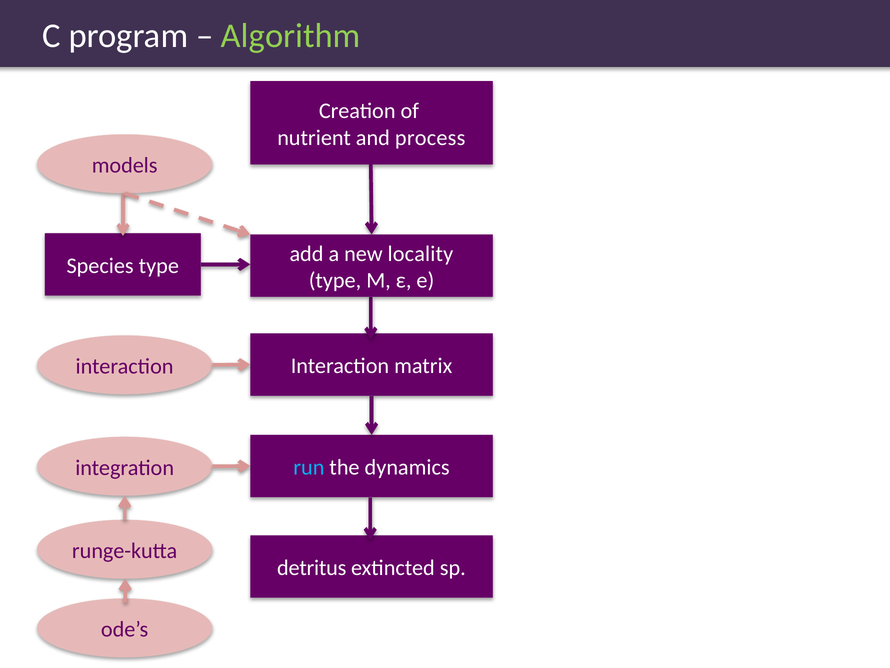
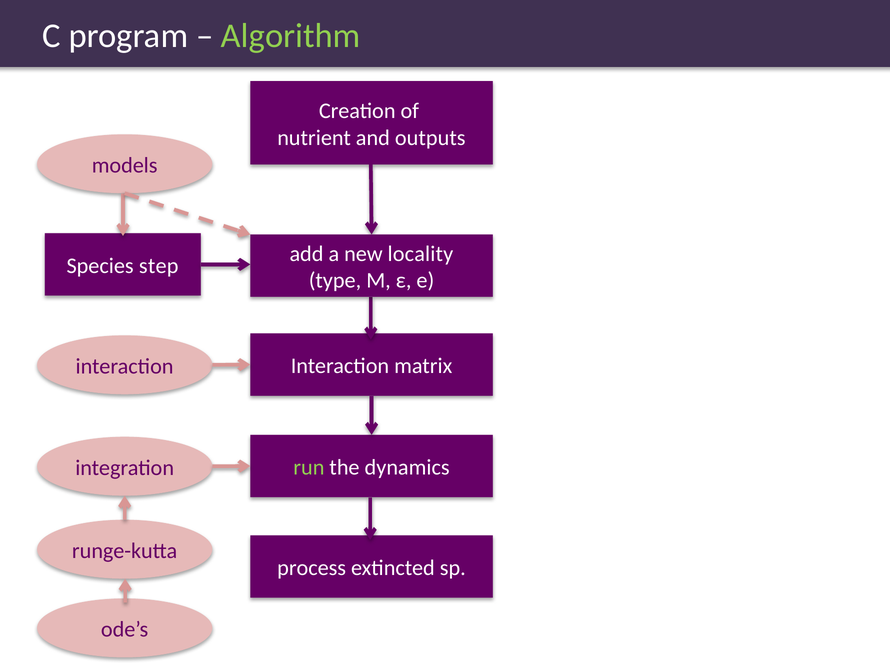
process: process -> outputs (430, 138)
Species type: type -> step (159, 266)
run colour: light blue -> light green (309, 467)
detritus: detritus -> process (312, 568)
